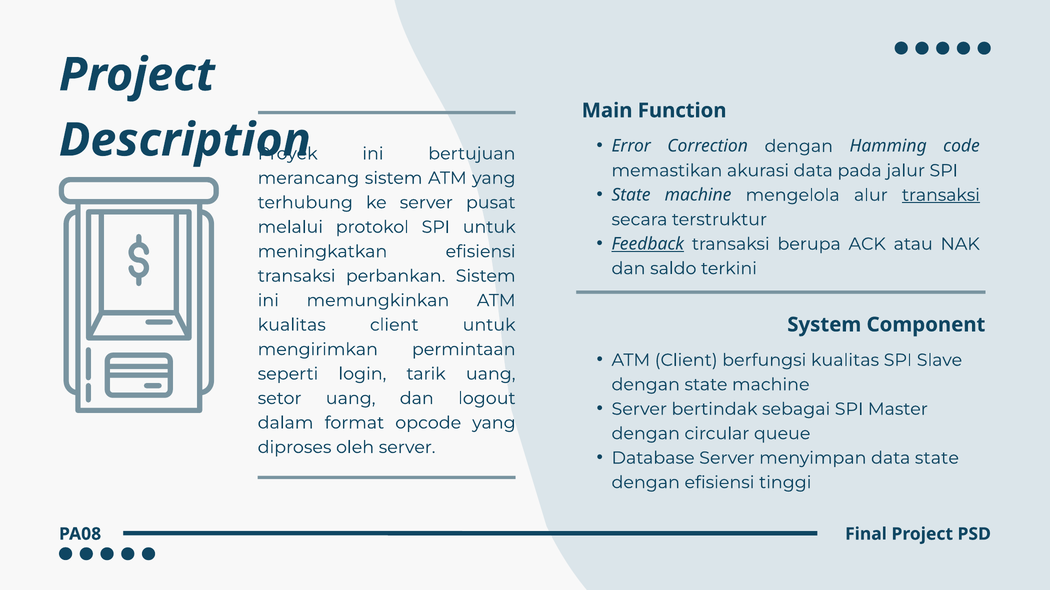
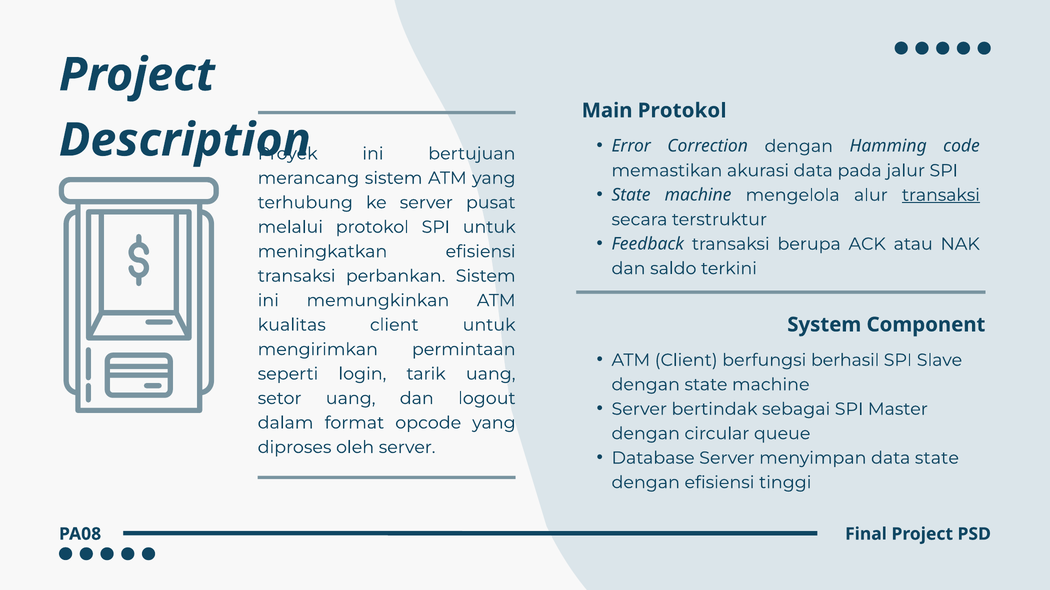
Main Function: Function -> Protokol (682, 111)
Feedback underline: present -> none (648, 244)
berfungsi kualitas: kualitas -> berhasil (845, 360)
